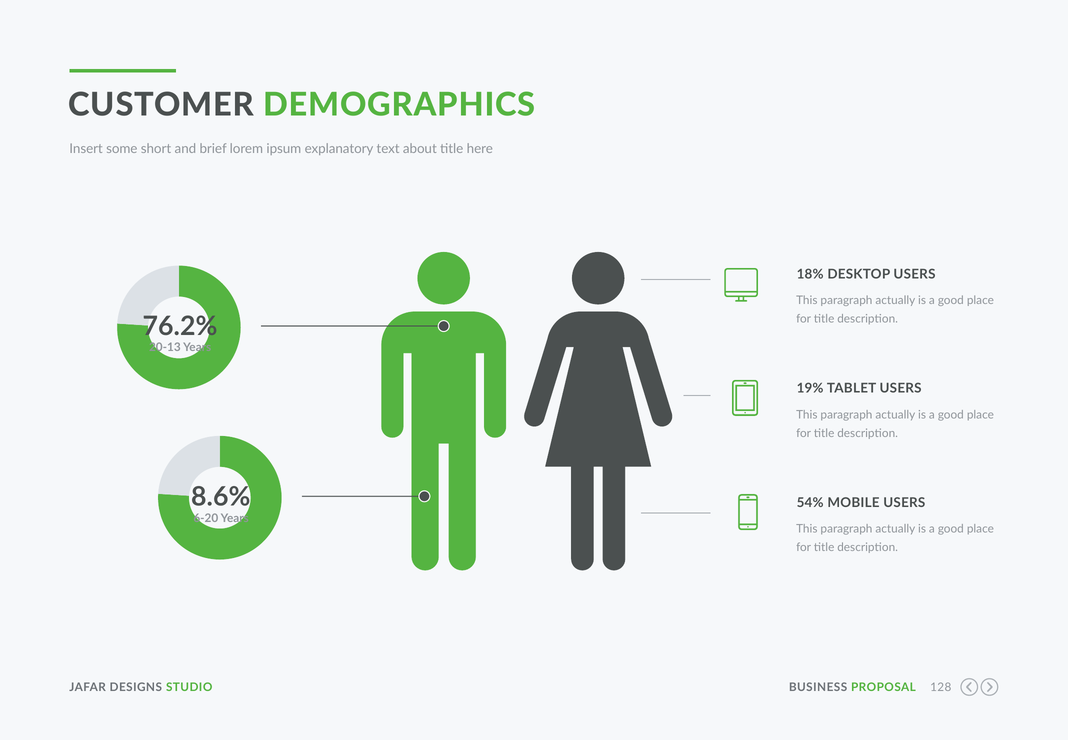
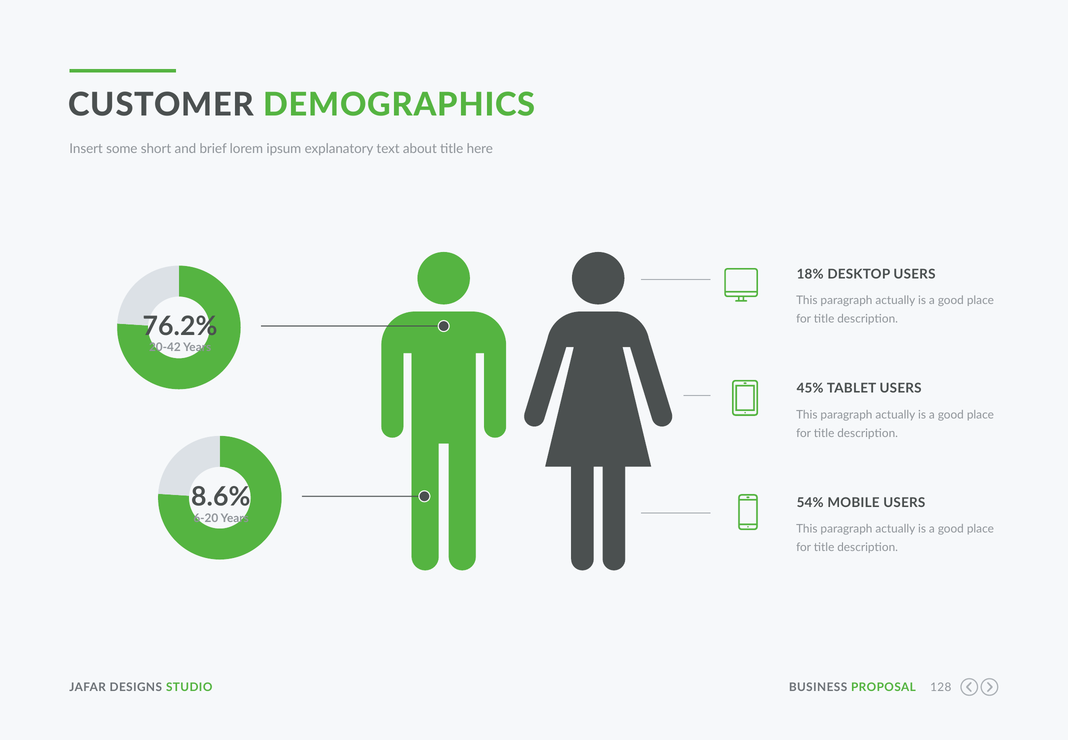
20-13: 20-13 -> 20-42 (165, 347)
19%: 19% -> 45% (810, 388)
